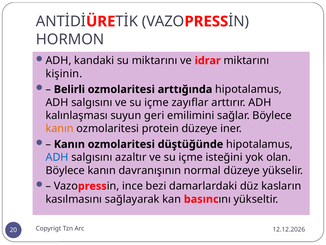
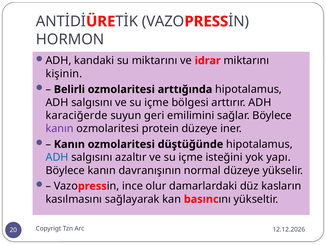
zayıflar: zayıflar -> bölgesi (190, 102)
kalınlaşması: kalınlaşması -> karaciğerde (77, 115)
kanın colour: orange -> purple (60, 128)
olan: olan -> yapı (279, 157)
bezi: bezi -> olur (156, 186)
